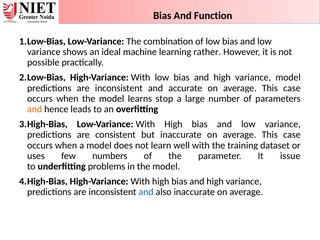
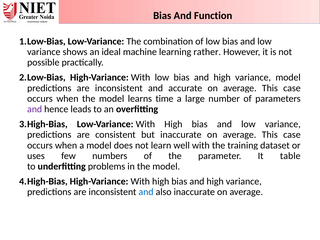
stop: stop -> time (164, 99)
and colour: orange -> purple (35, 109)
issue: issue -> table (290, 156)
